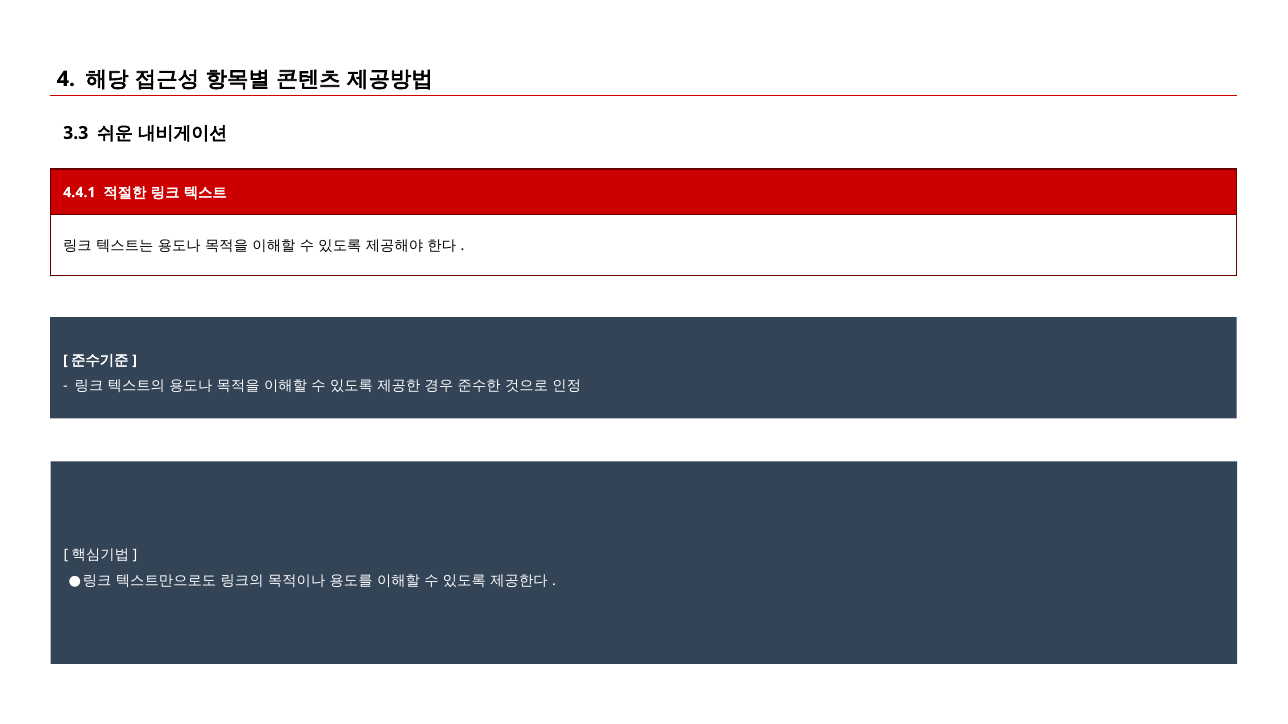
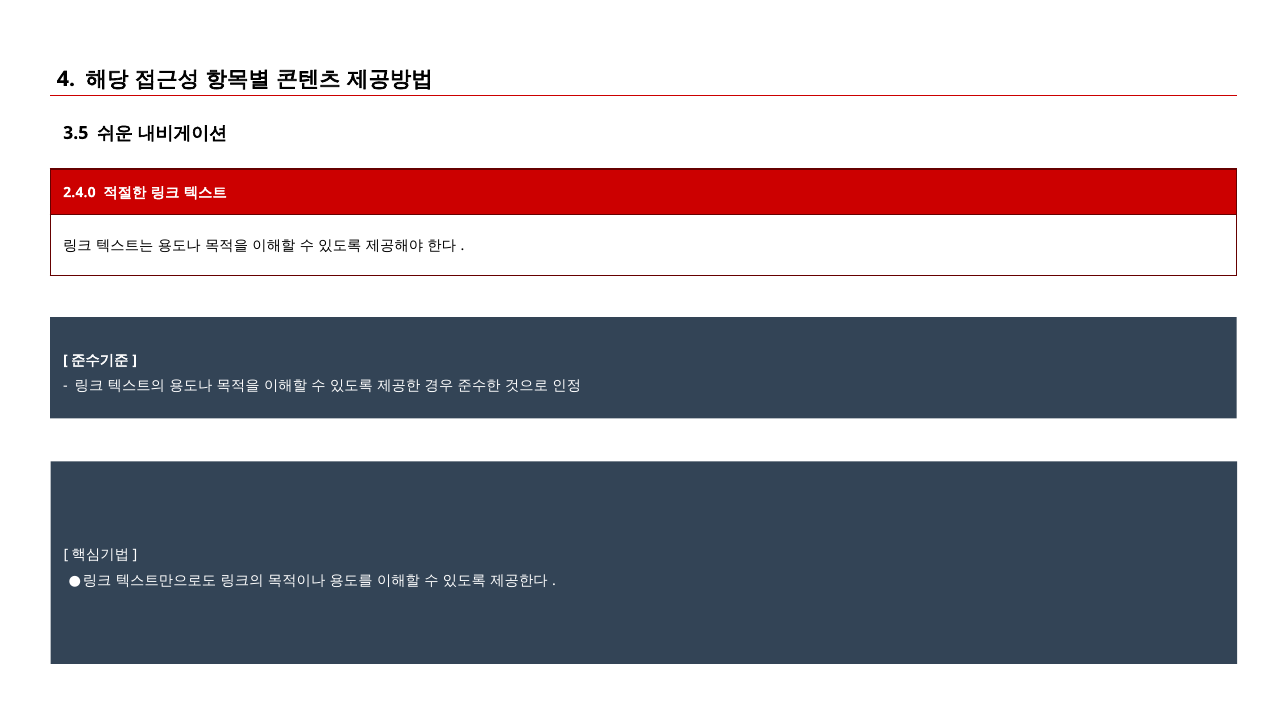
3.3: 3.3 -> 3.5 (76, 133)
4.4.1: 4.4.1 -> 2.4.0 (79, 193)
